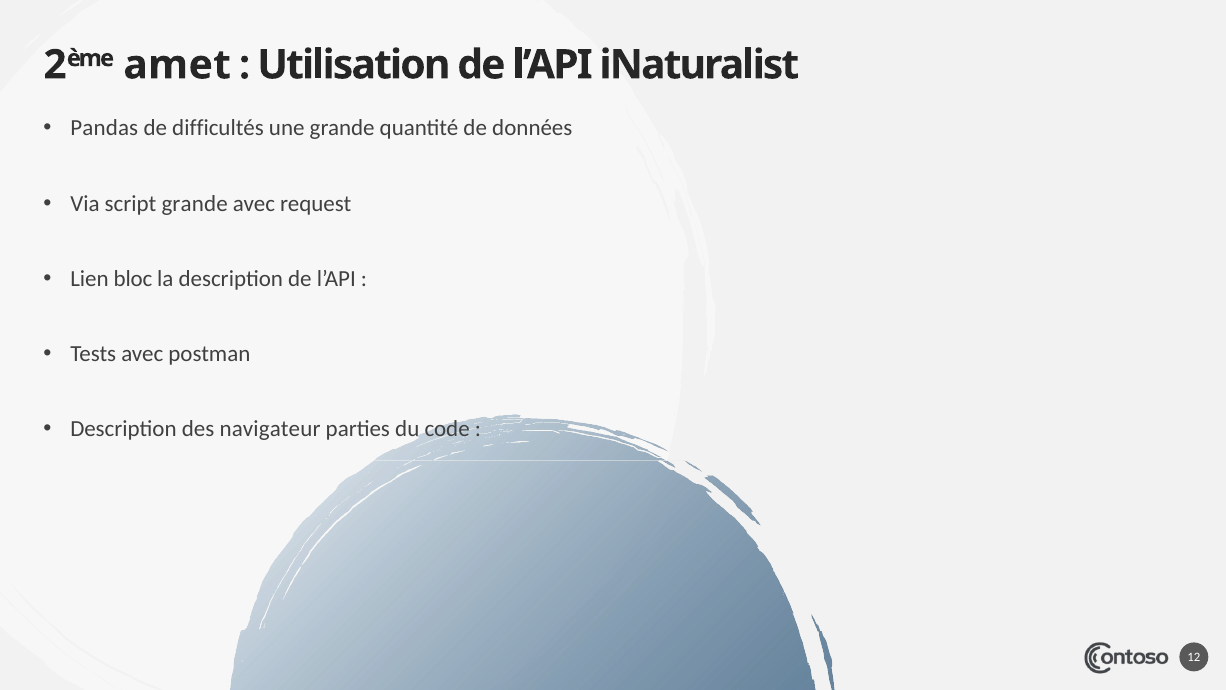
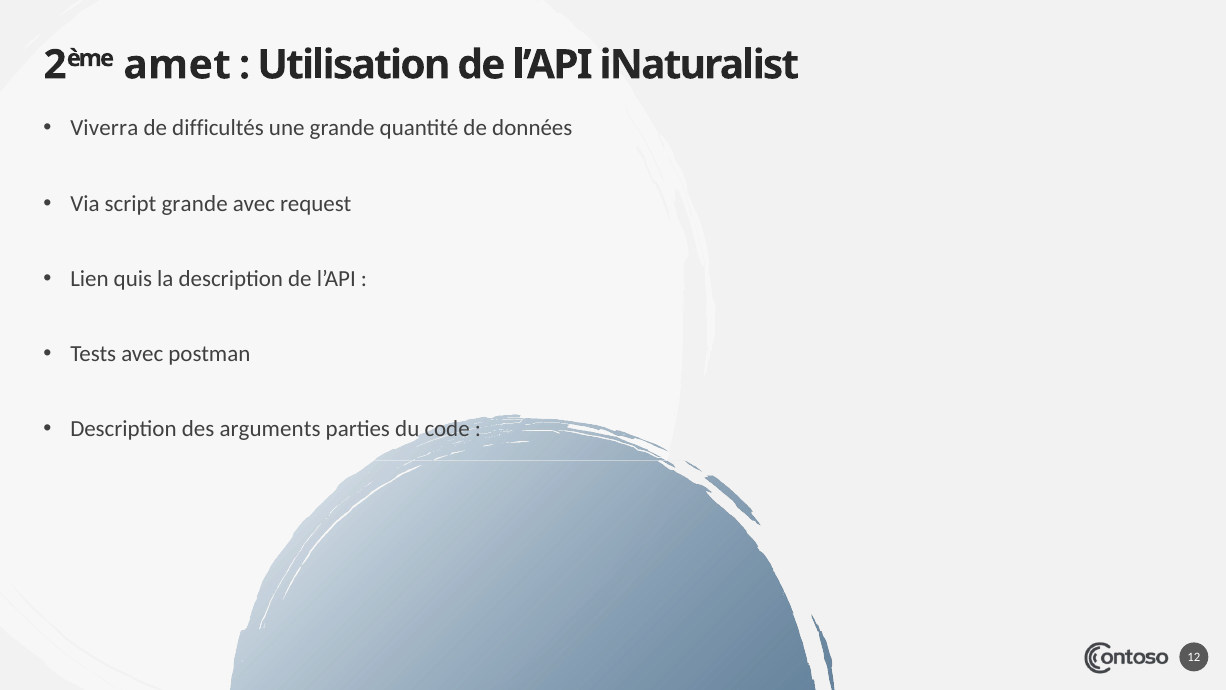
Pandas: Pandas -> Viverra (104, 128)
bloc: bloc -> quis (133, 279)
navigateur: navigateur -> arguments (270, 429)
